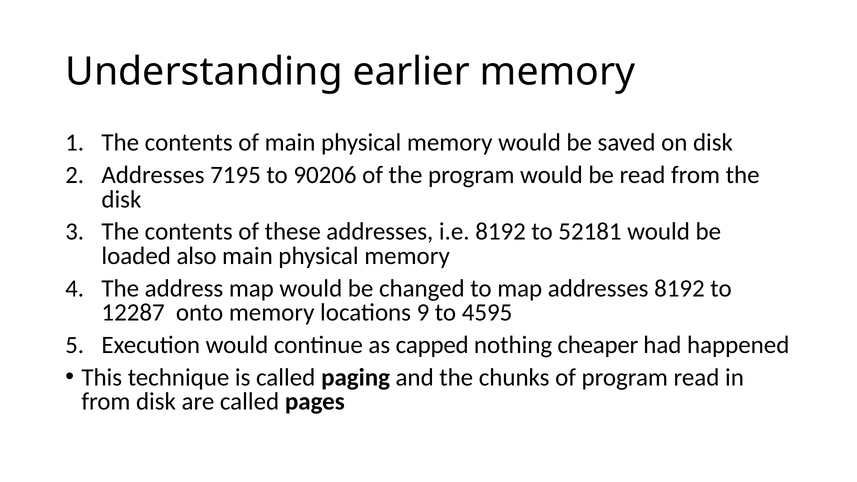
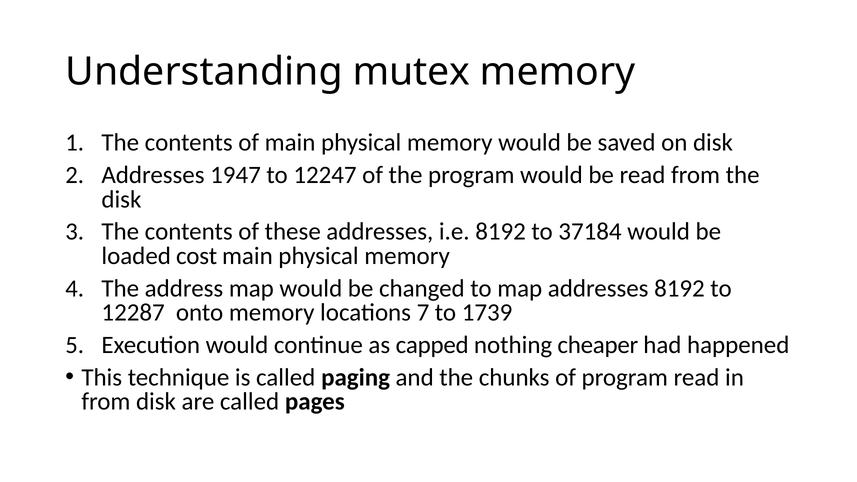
earlier: earlier -> mutex (411, 72)
7195: 7195 -> 1947 (236, 175)
90206: 90206 -> 12247 (325, 175)
52181: 52181 -> 37184 (590, 232)
also: also -> cost (197, 256)
9: 9 -> 7 (423, 313)
4595: 4595 -> 1739 (487, 313)
